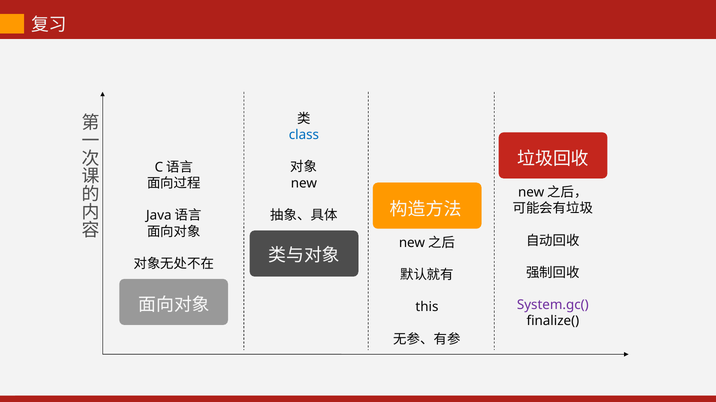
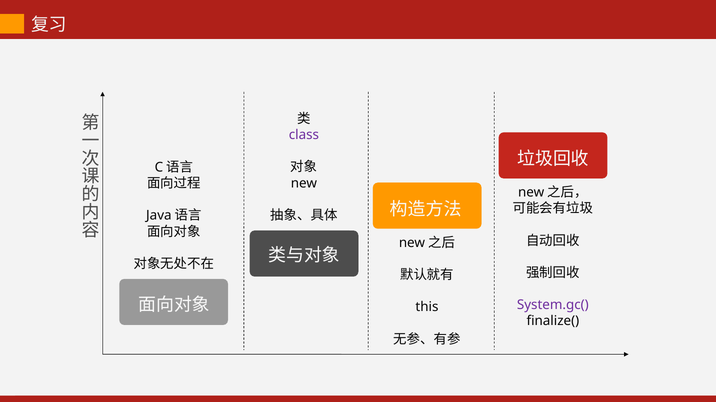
class colour: blue -> purple (304, 135)
